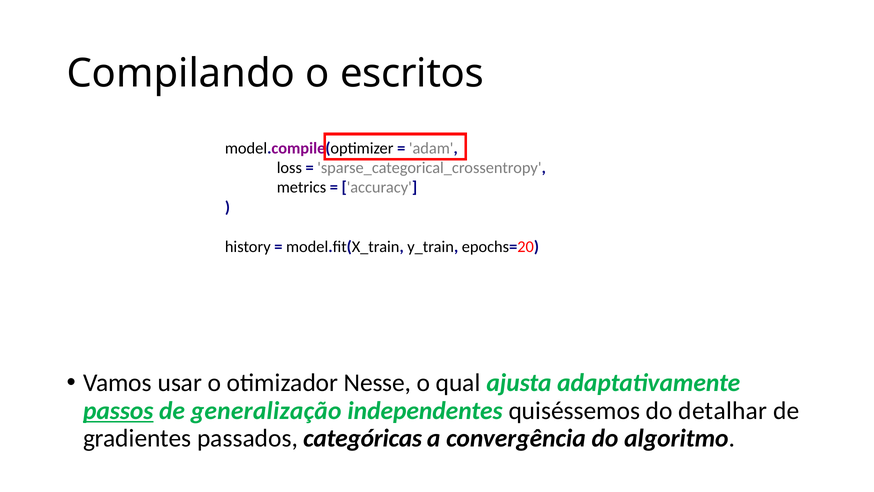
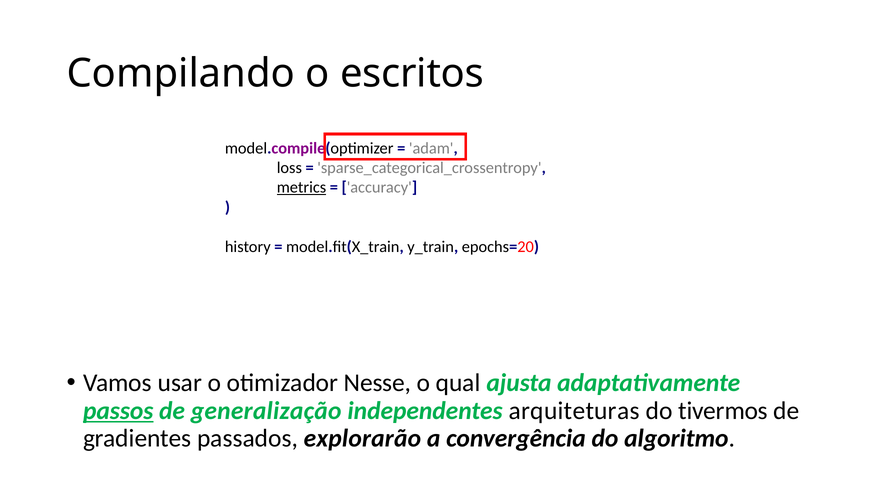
metrics underline: none -> present (301, 187)
quiséssemos: quiséssemos -> arquiteturas (574, 410)
detalhar: detalhar -> tivermos (723, 410)
categóricas: categóricas -> explorarão (362, 438)
